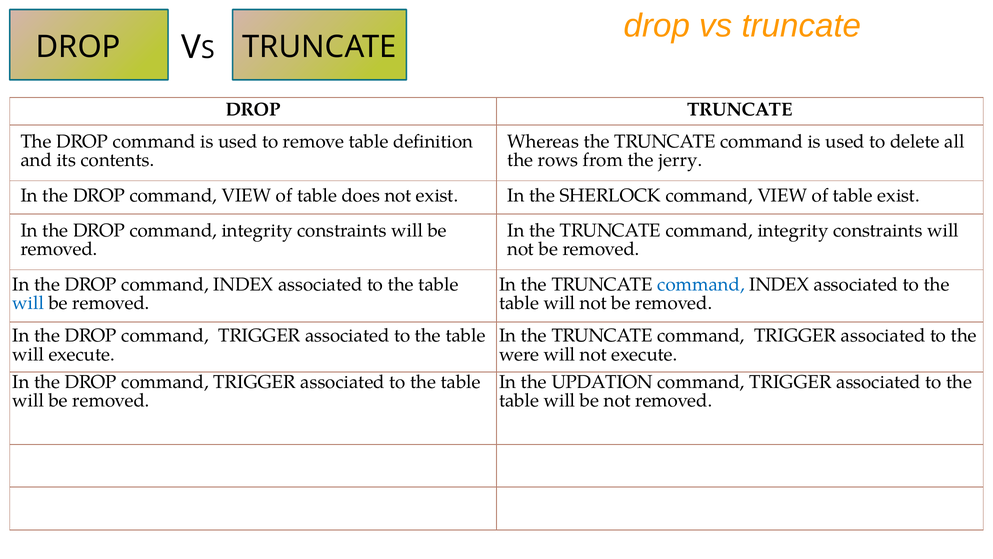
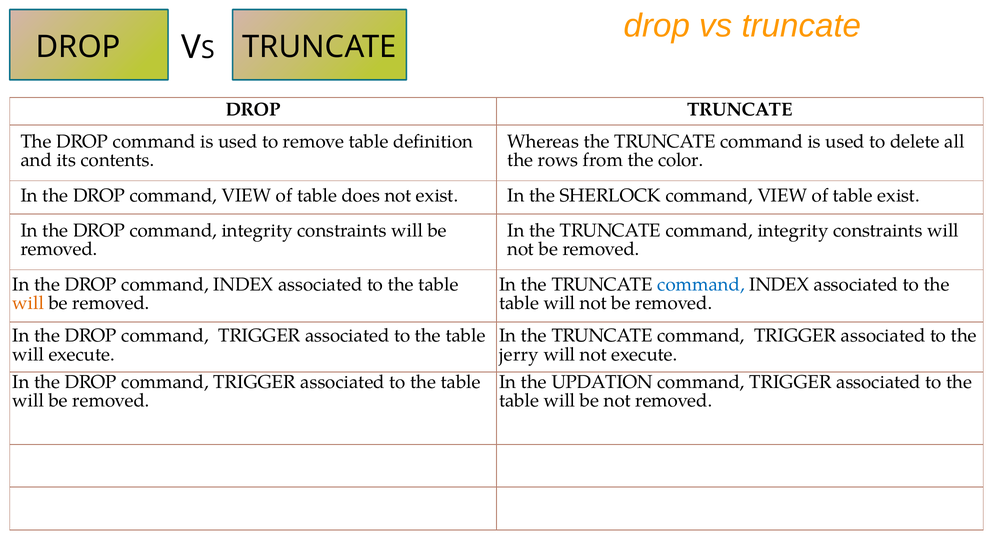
jerry: jerry -> color (681, 160)
will colour: blue -> orange (28, 303)
were: were -> jerry (519, 354)
